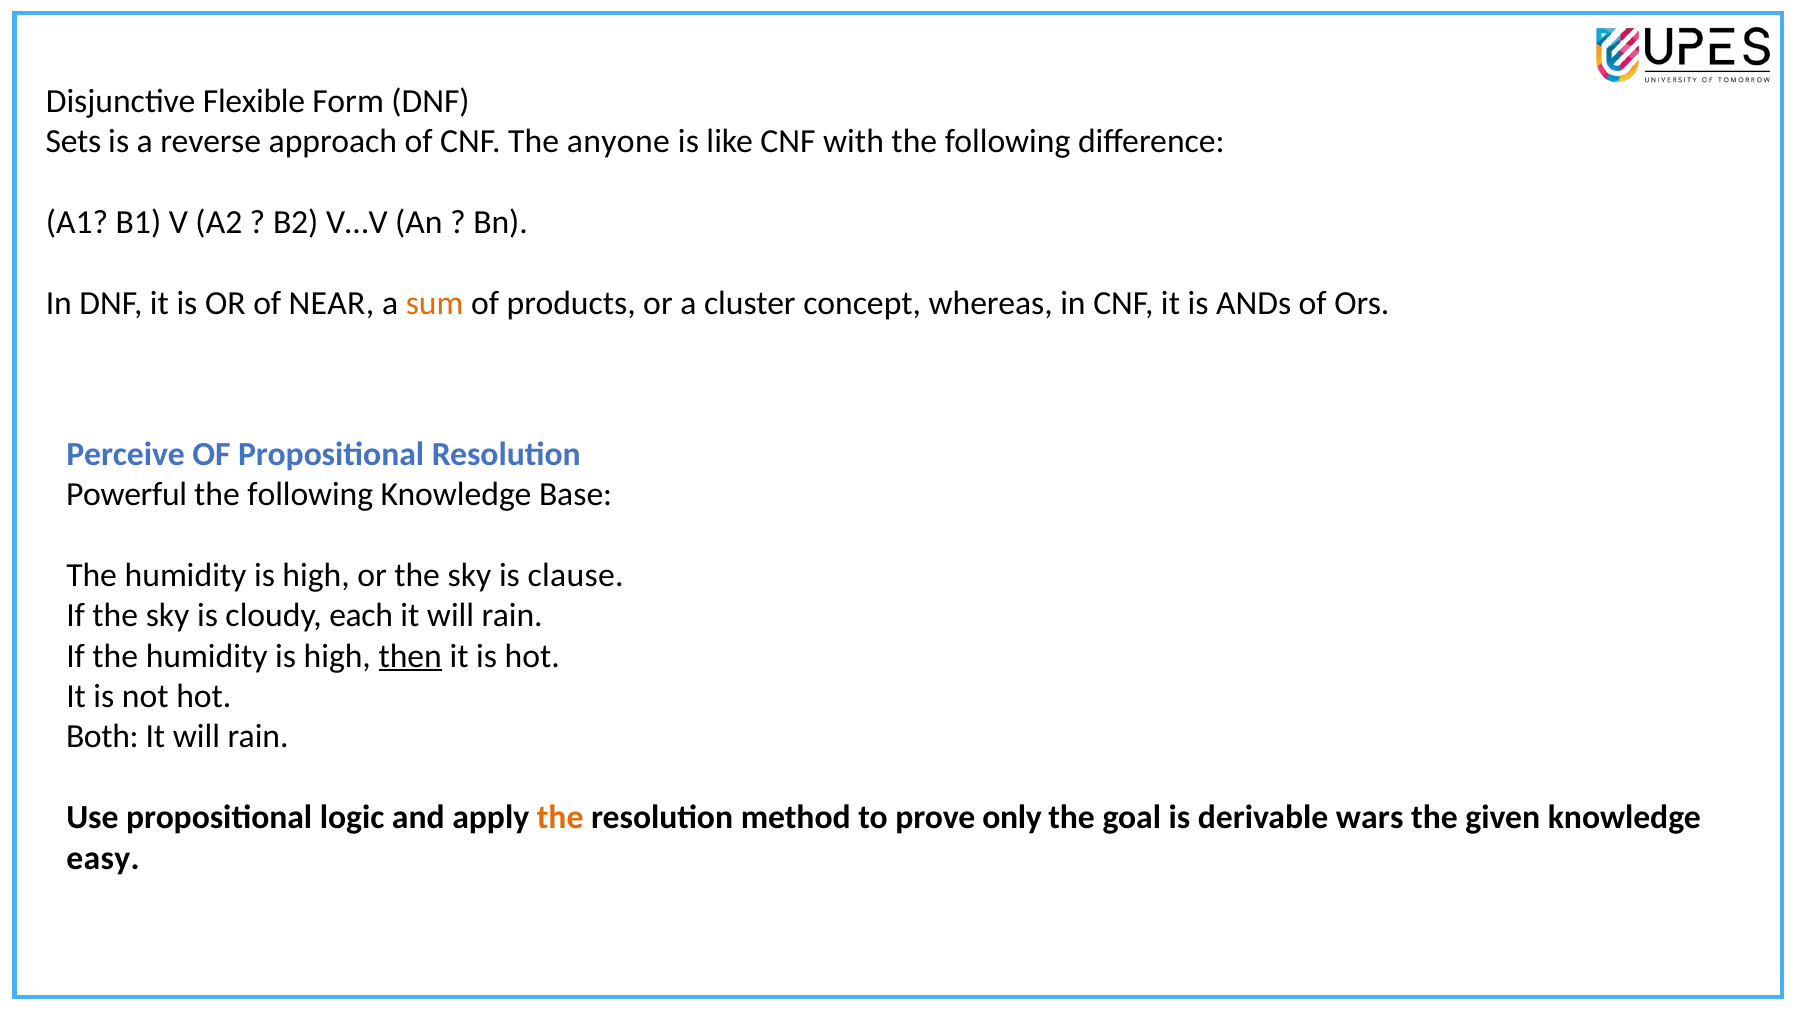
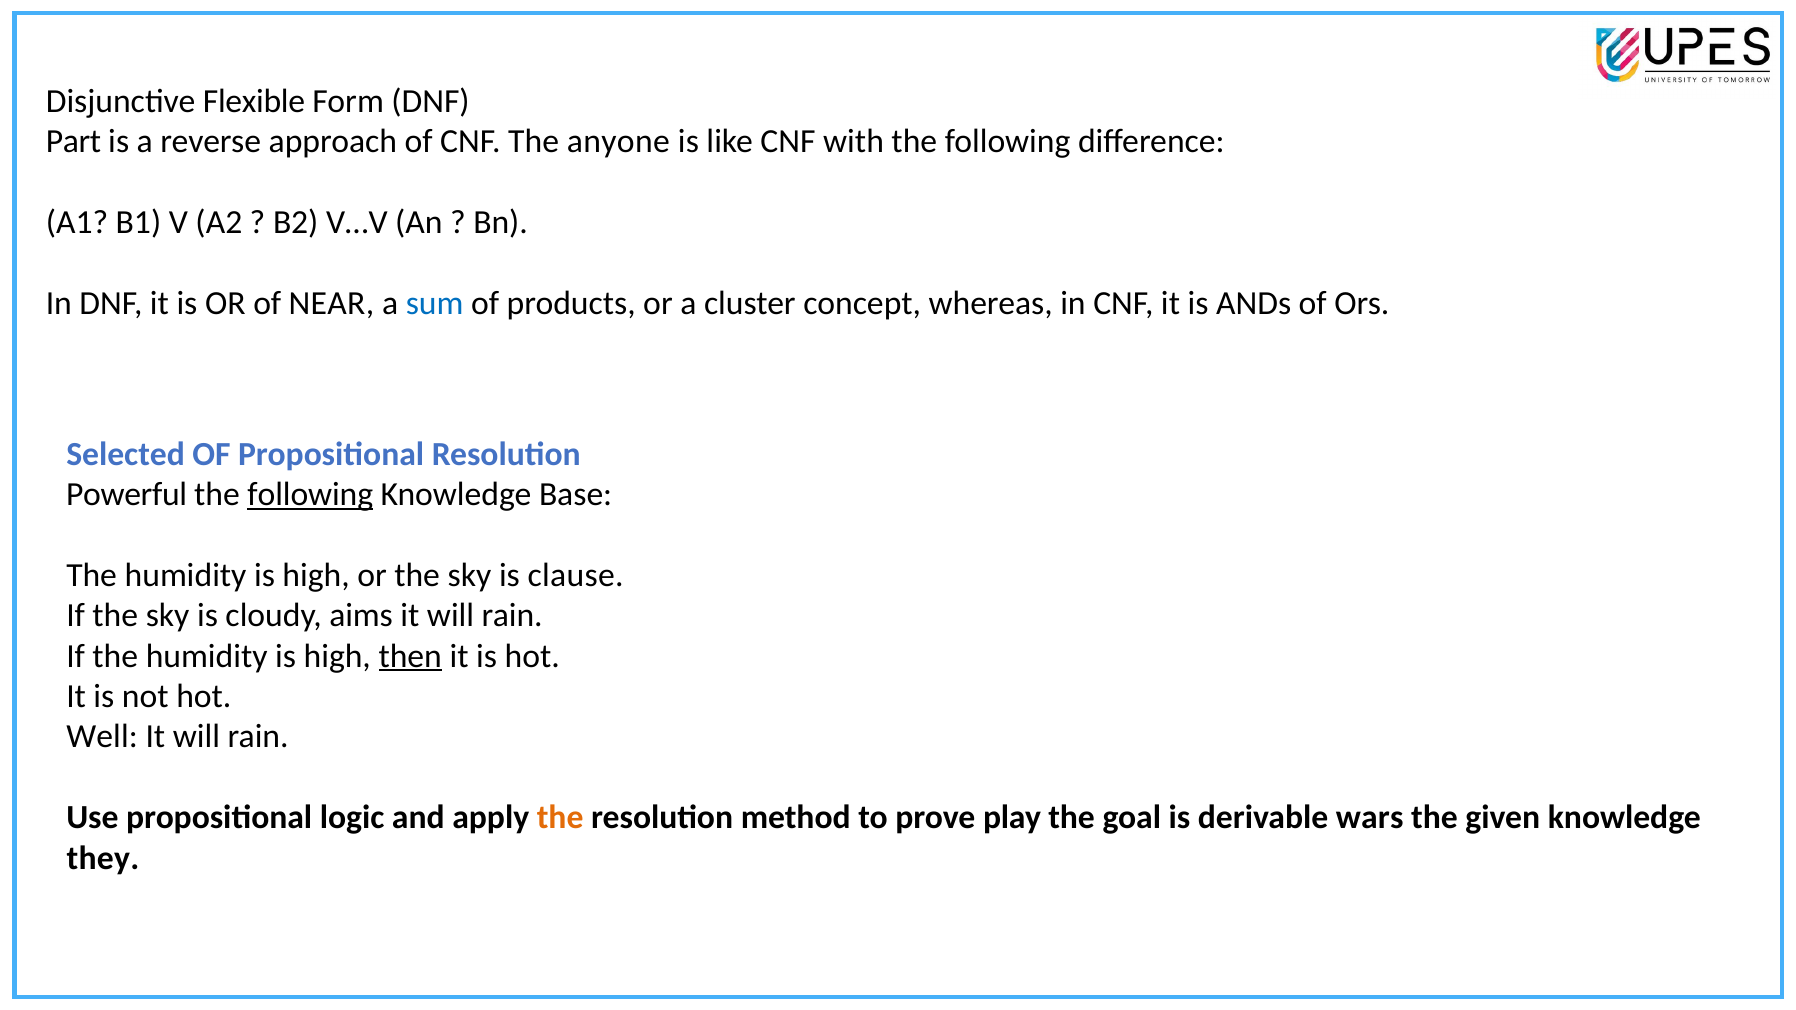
Sets: Sets -> Part (73, 141)
sum colour: orange -> blue (435, 303)
Perceive: Perceive -> Selected (126, 454)
following underline: none -> present (310, 494)
each: each -> aims (361, 616)
Both: Both -> Well (102, 737)
only: only -> play (1012, 818)
easy: easy -> they (103, 858)
